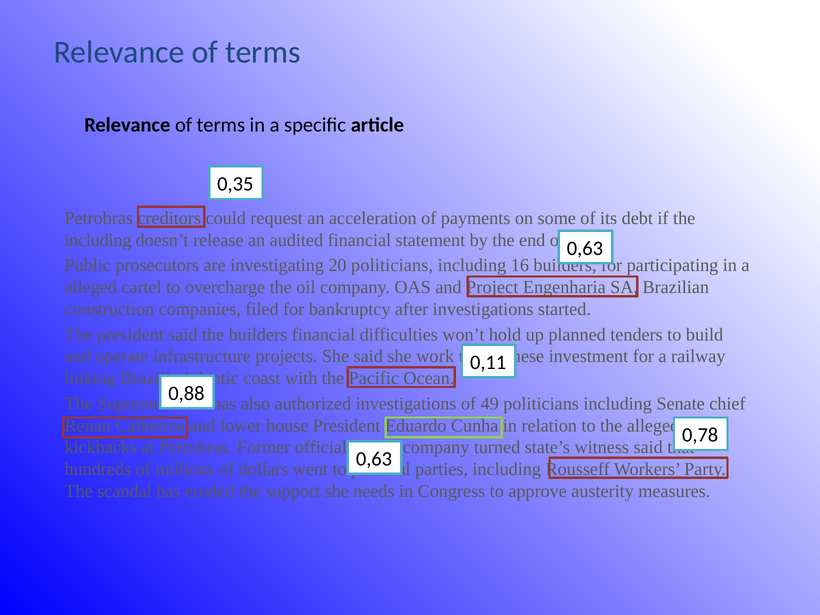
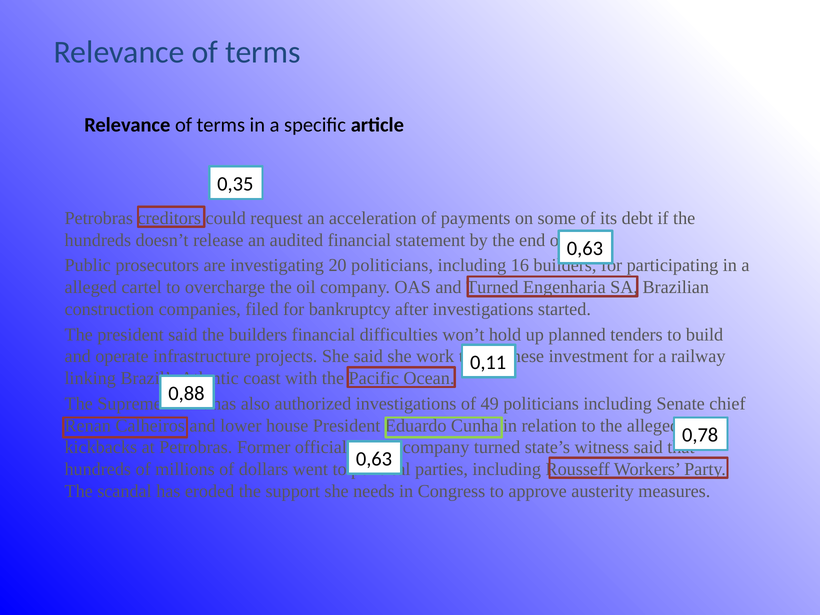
including: including -> hundreds (98, 240)
and Project: Project -> Turned (492, 287)
